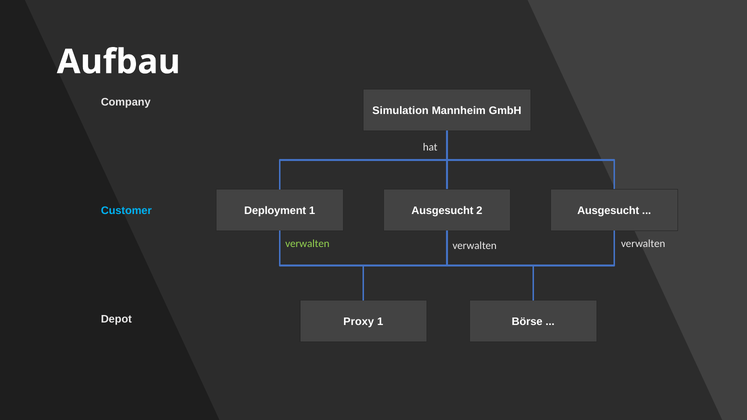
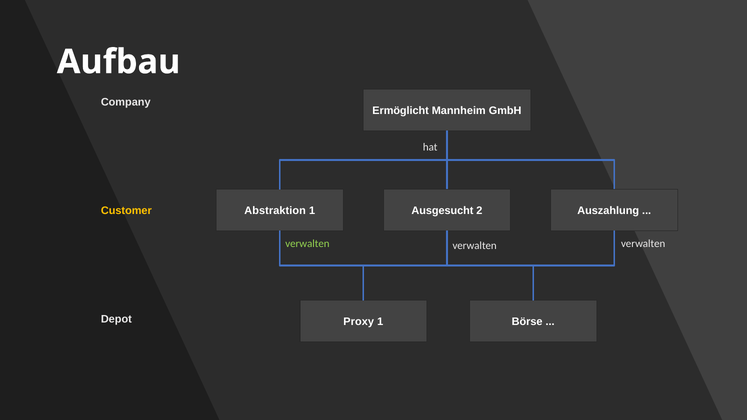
Simulation: Simulation -> Ermöglicht (401, 111)
Customer colour: light blue -> yellow (126, 211)
Deployment: Deployment -> Abstraktion (275, 211)
1 Ausgesucht: Ausgesucht -> Auszahlung (608, 211)
